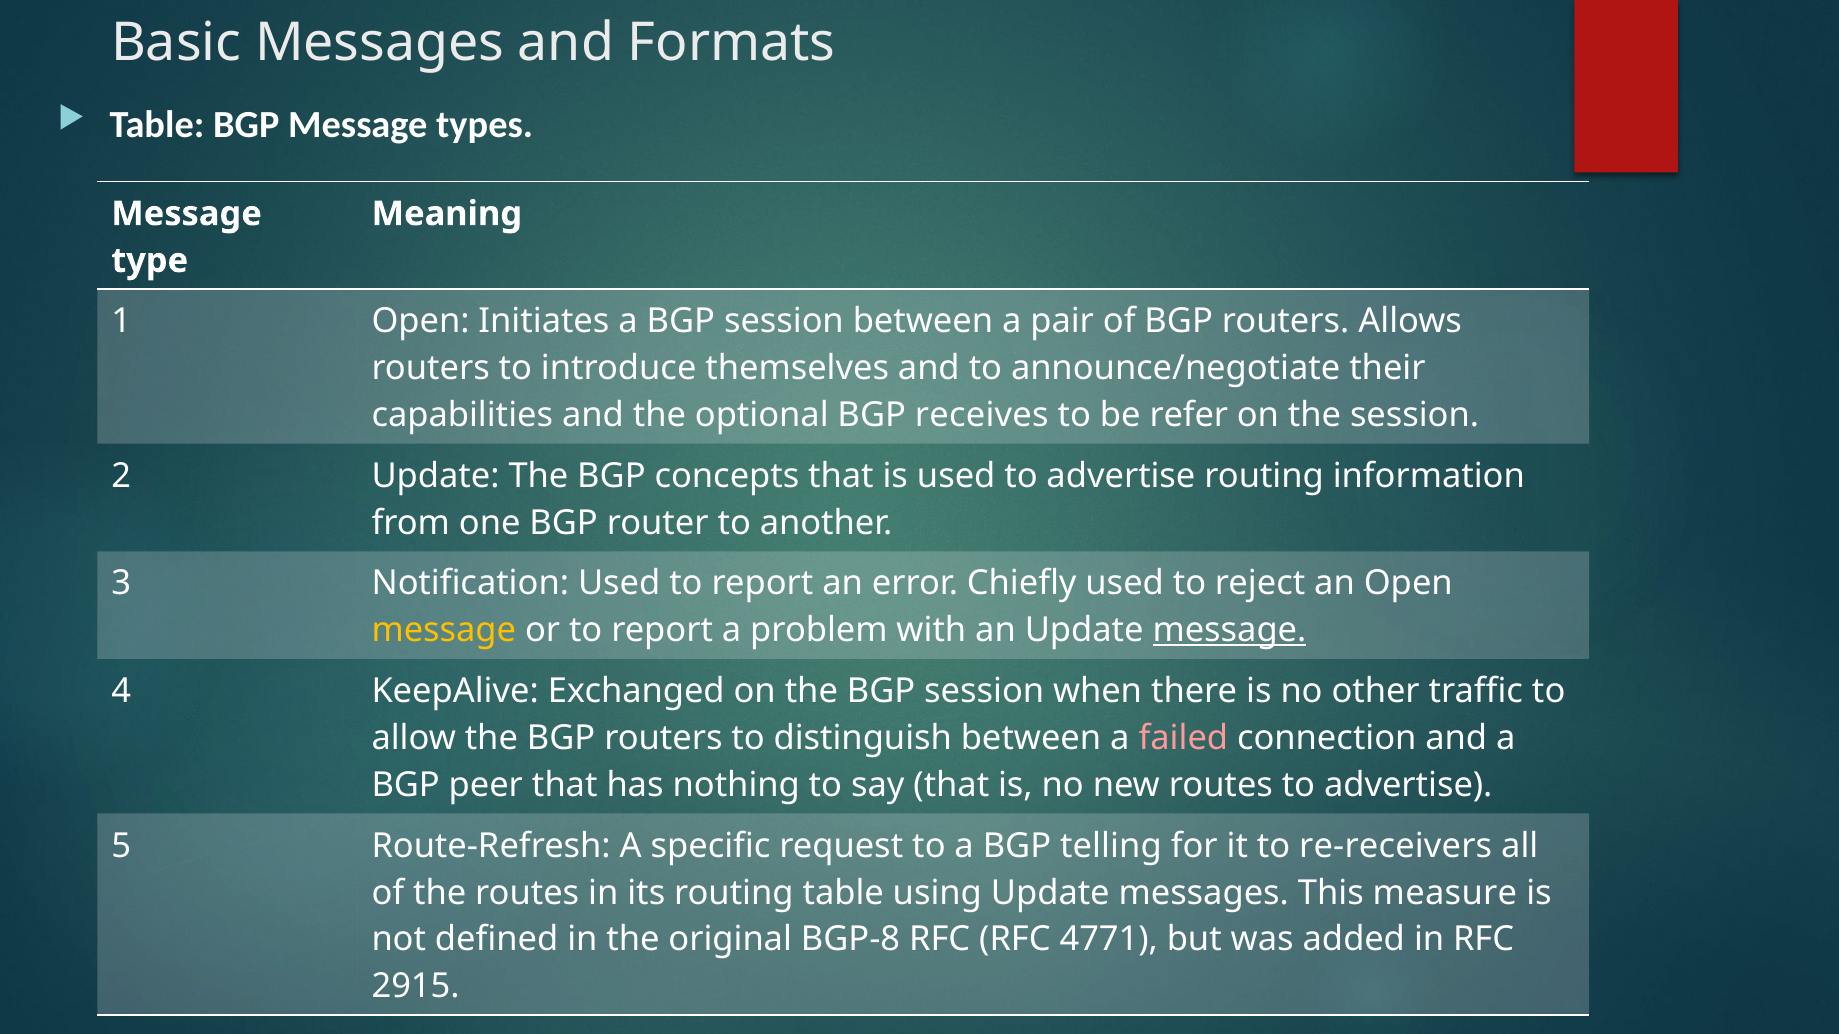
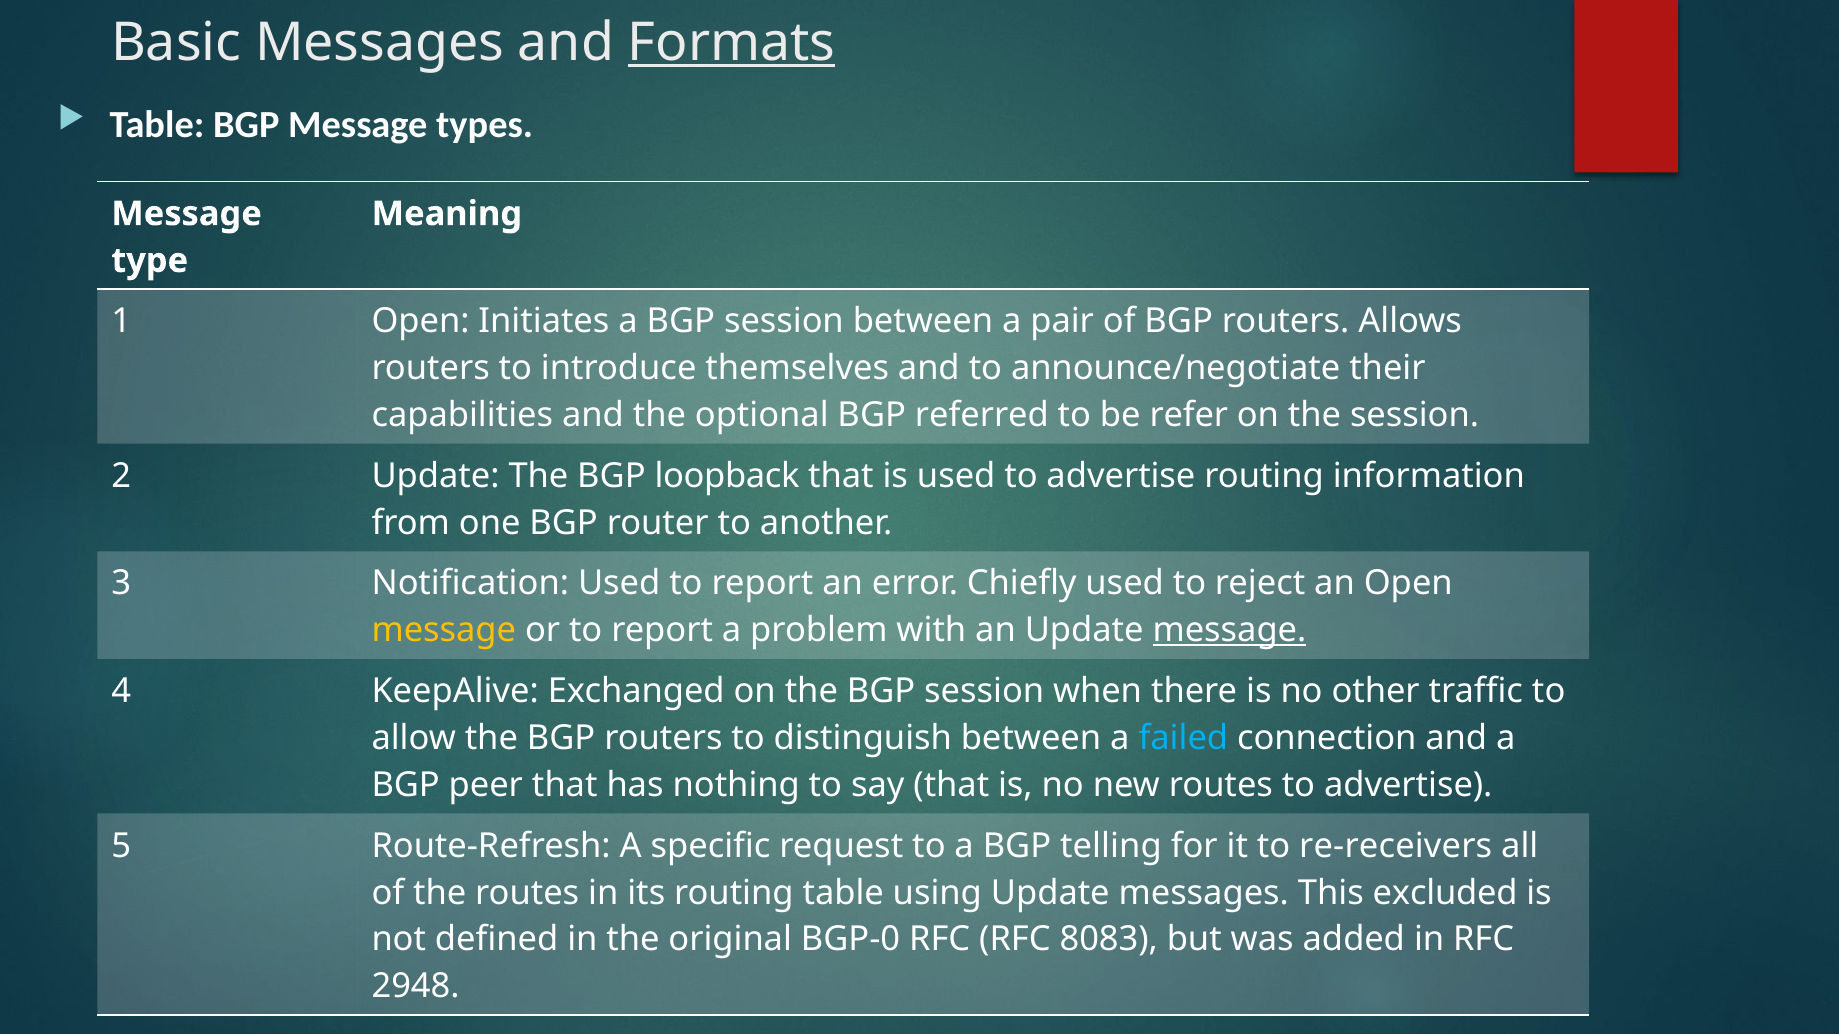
Formats underline: none -> present (732, 43)
receives: receives -> referred (982, 415)
concepts: concepts -> loopback (727, 476)
failed colour: pink -> light blue (1183, 738)
measure: measure -> excluded (1445, 893)
BGP-8: BGP-8 -> BGP-0 (851, 940)
4771: 4771 -> 8083 (1109, 940)
2915: 2915 -> 2948 (416, 987)
